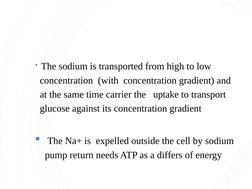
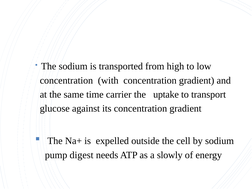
return: return -> digest (82, 155)
differs: differs -> slowly (170, 155)
